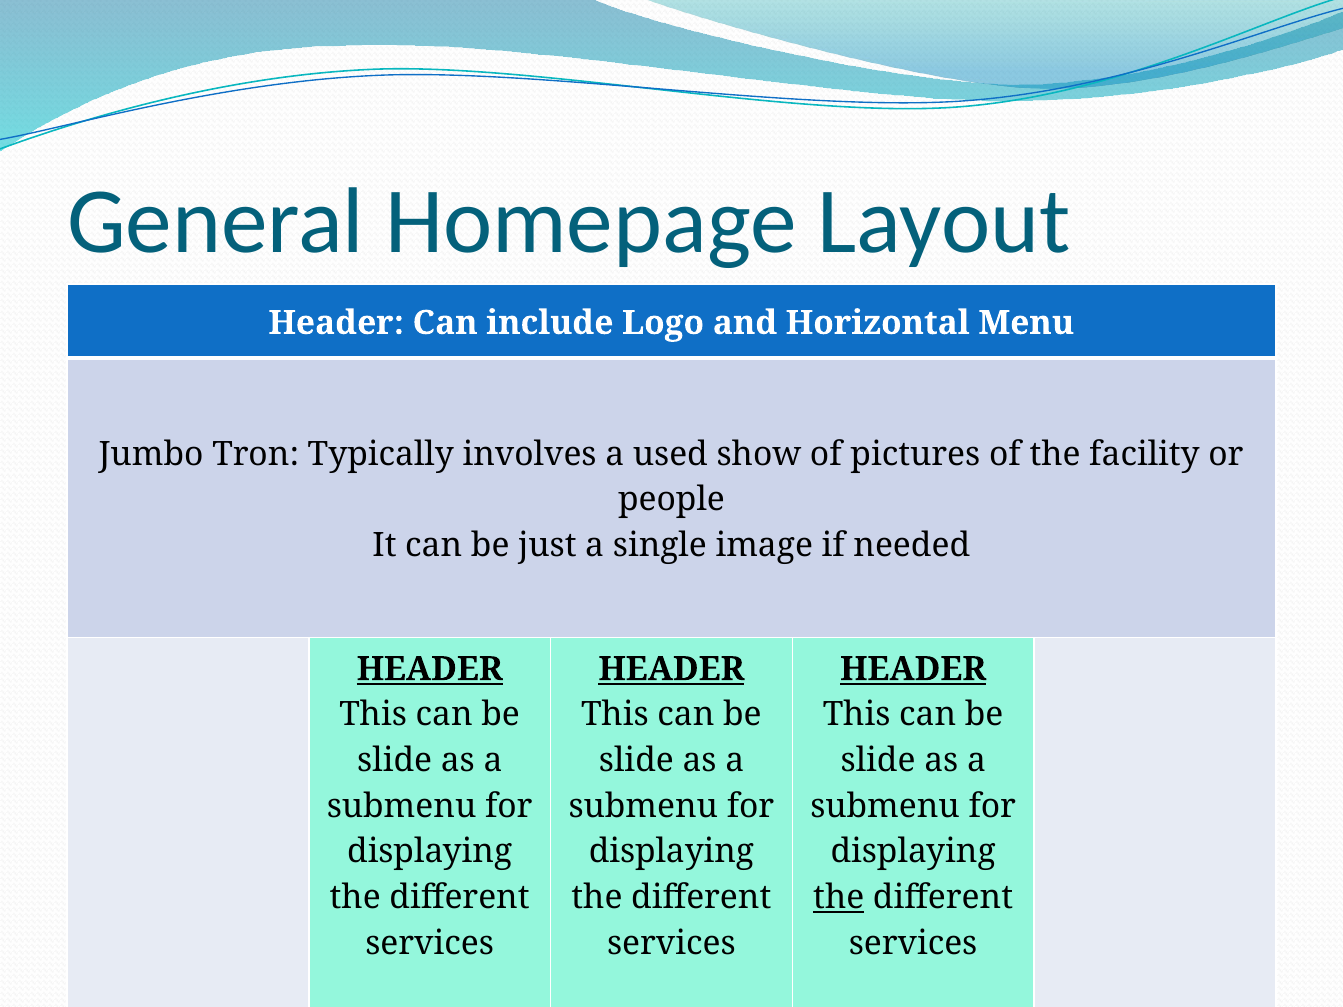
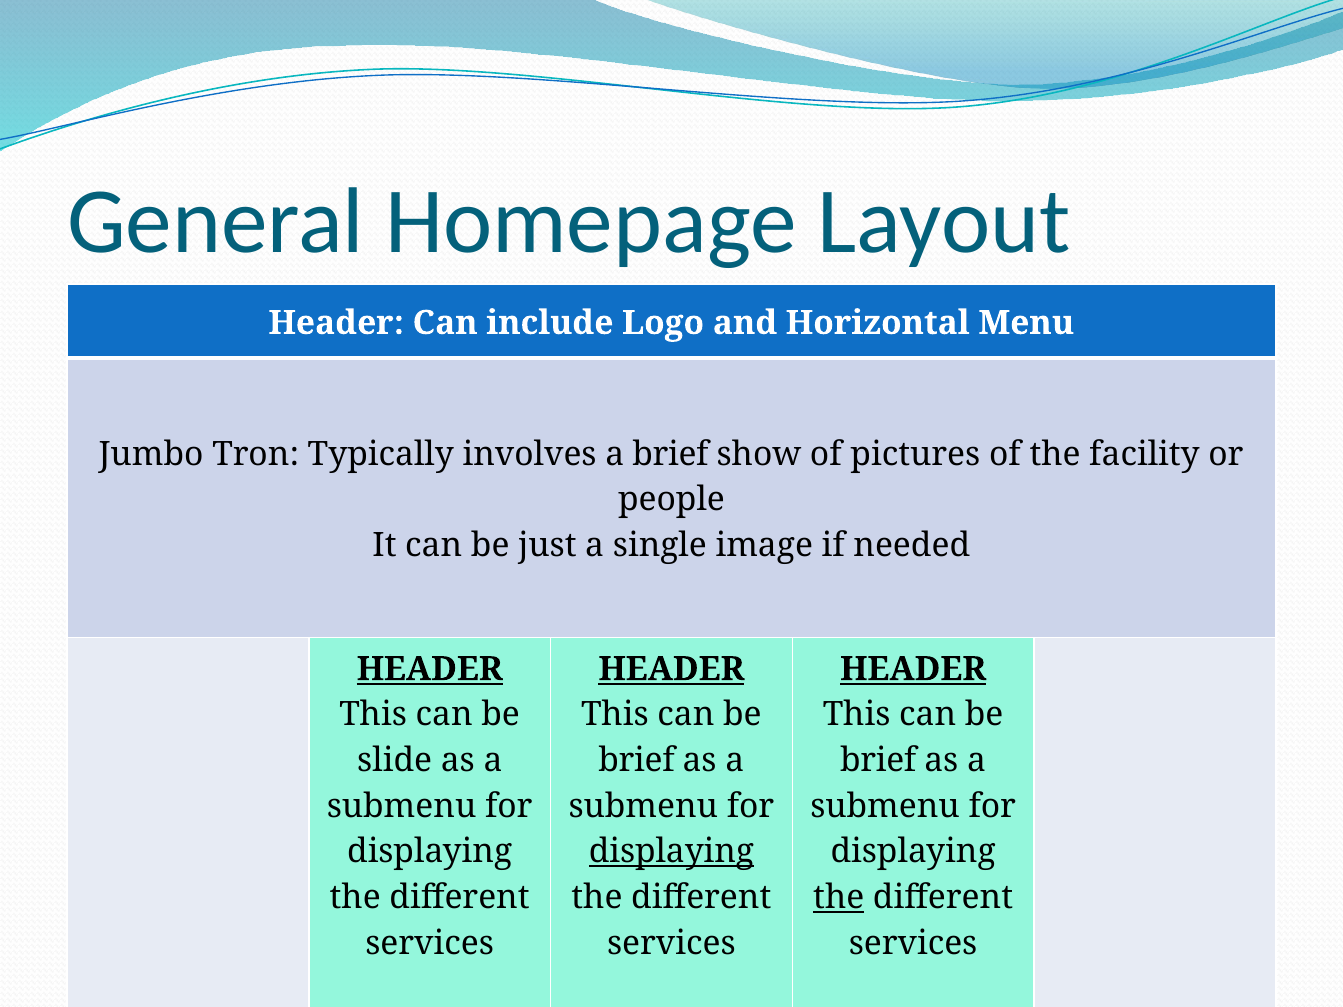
a used: used -> brief (671, 454)
slide: slide -> brief (637, 761)
slide: slide -> brief (878, 761)
displaying underline: none -> present (671, 852)
